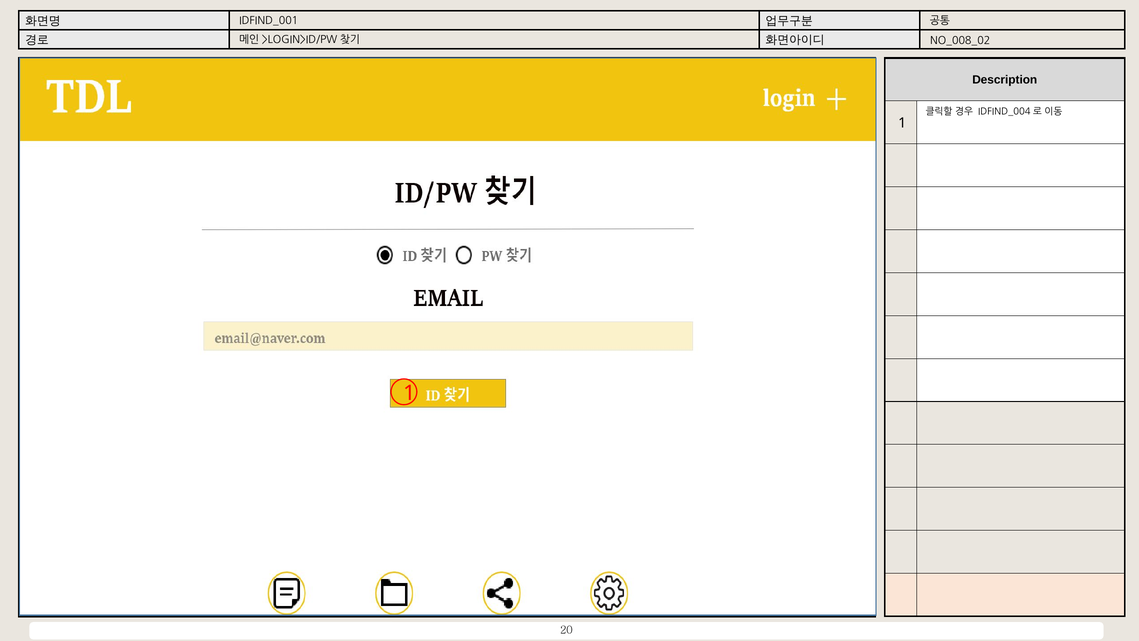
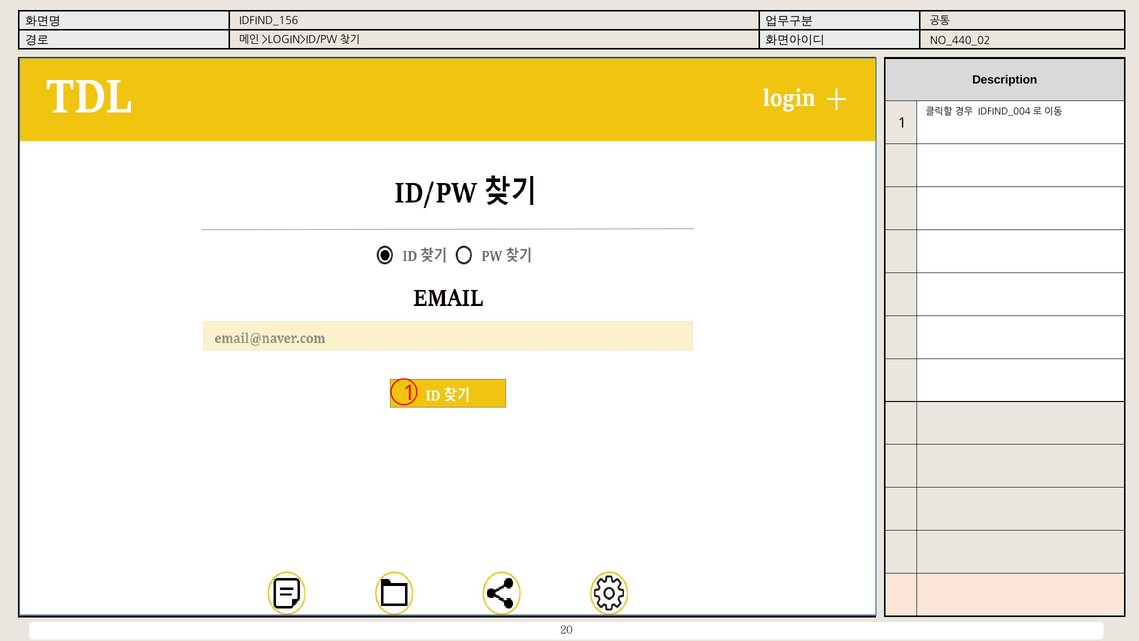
IDFIND_001: IDFIND_001 -> IDFIND_156 (269, 21)
NO_008_02: NO_008_02 -> NO_440_02 (960, 41)
